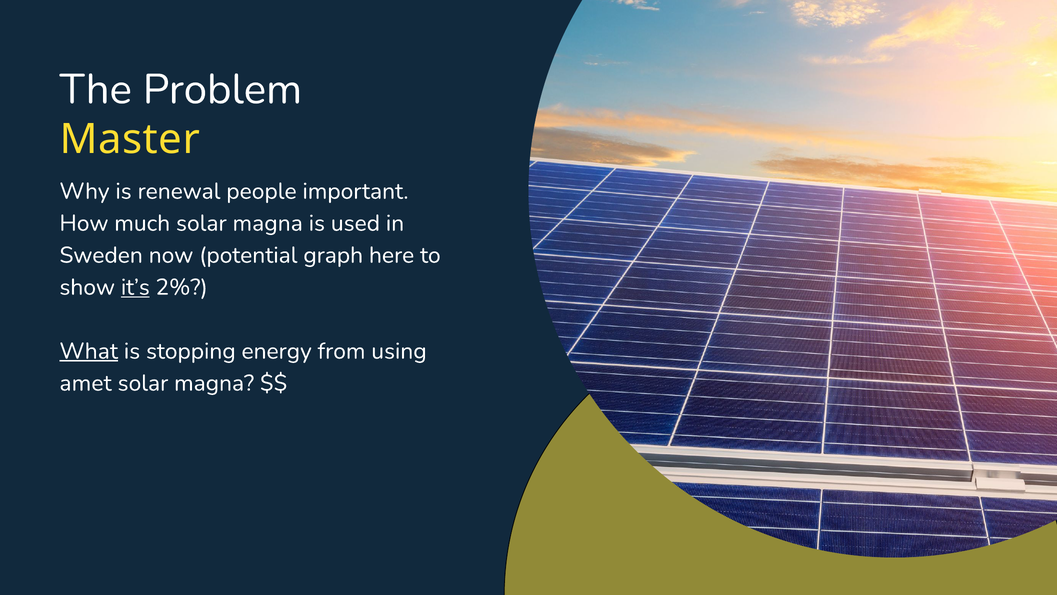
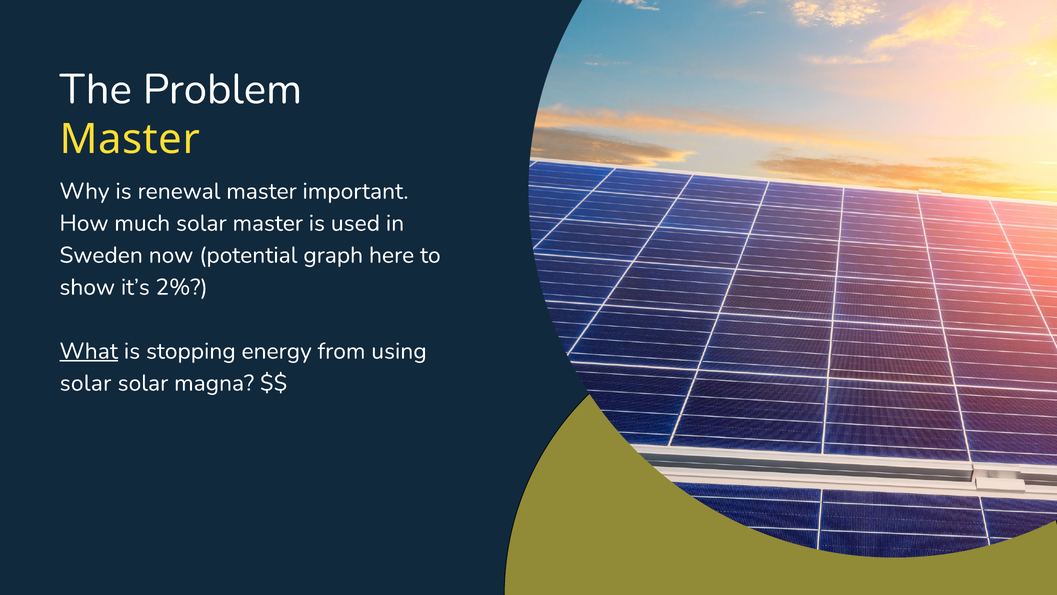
renewal people: people -> master (262, 191)
much solar magna: magna -> master (268, 223)
it’s underline: present -> none (135, 287)
amet: amet -> solar (85, 383)
